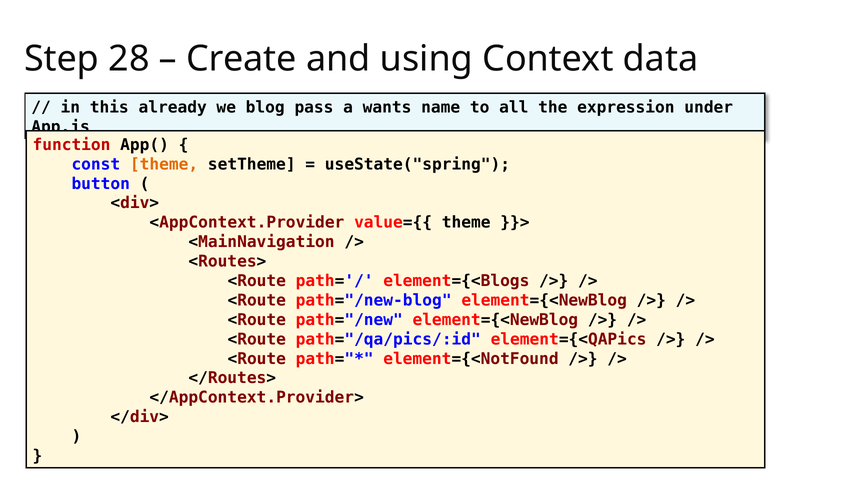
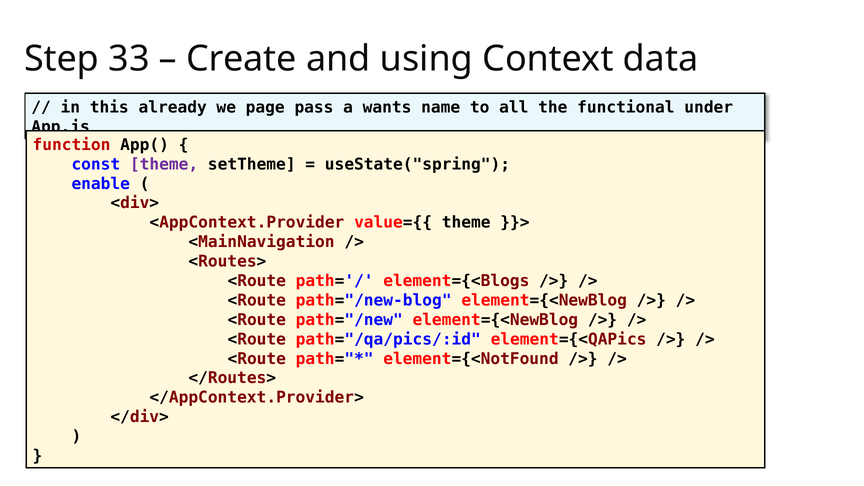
28: 28 -> 33 (129, 59)
blog: blog -> page (265, 107)
expression: expression -> functional (626, 107)
theme colour: orange -> purple (164, 164)
button: button -> enable (101, 184)
